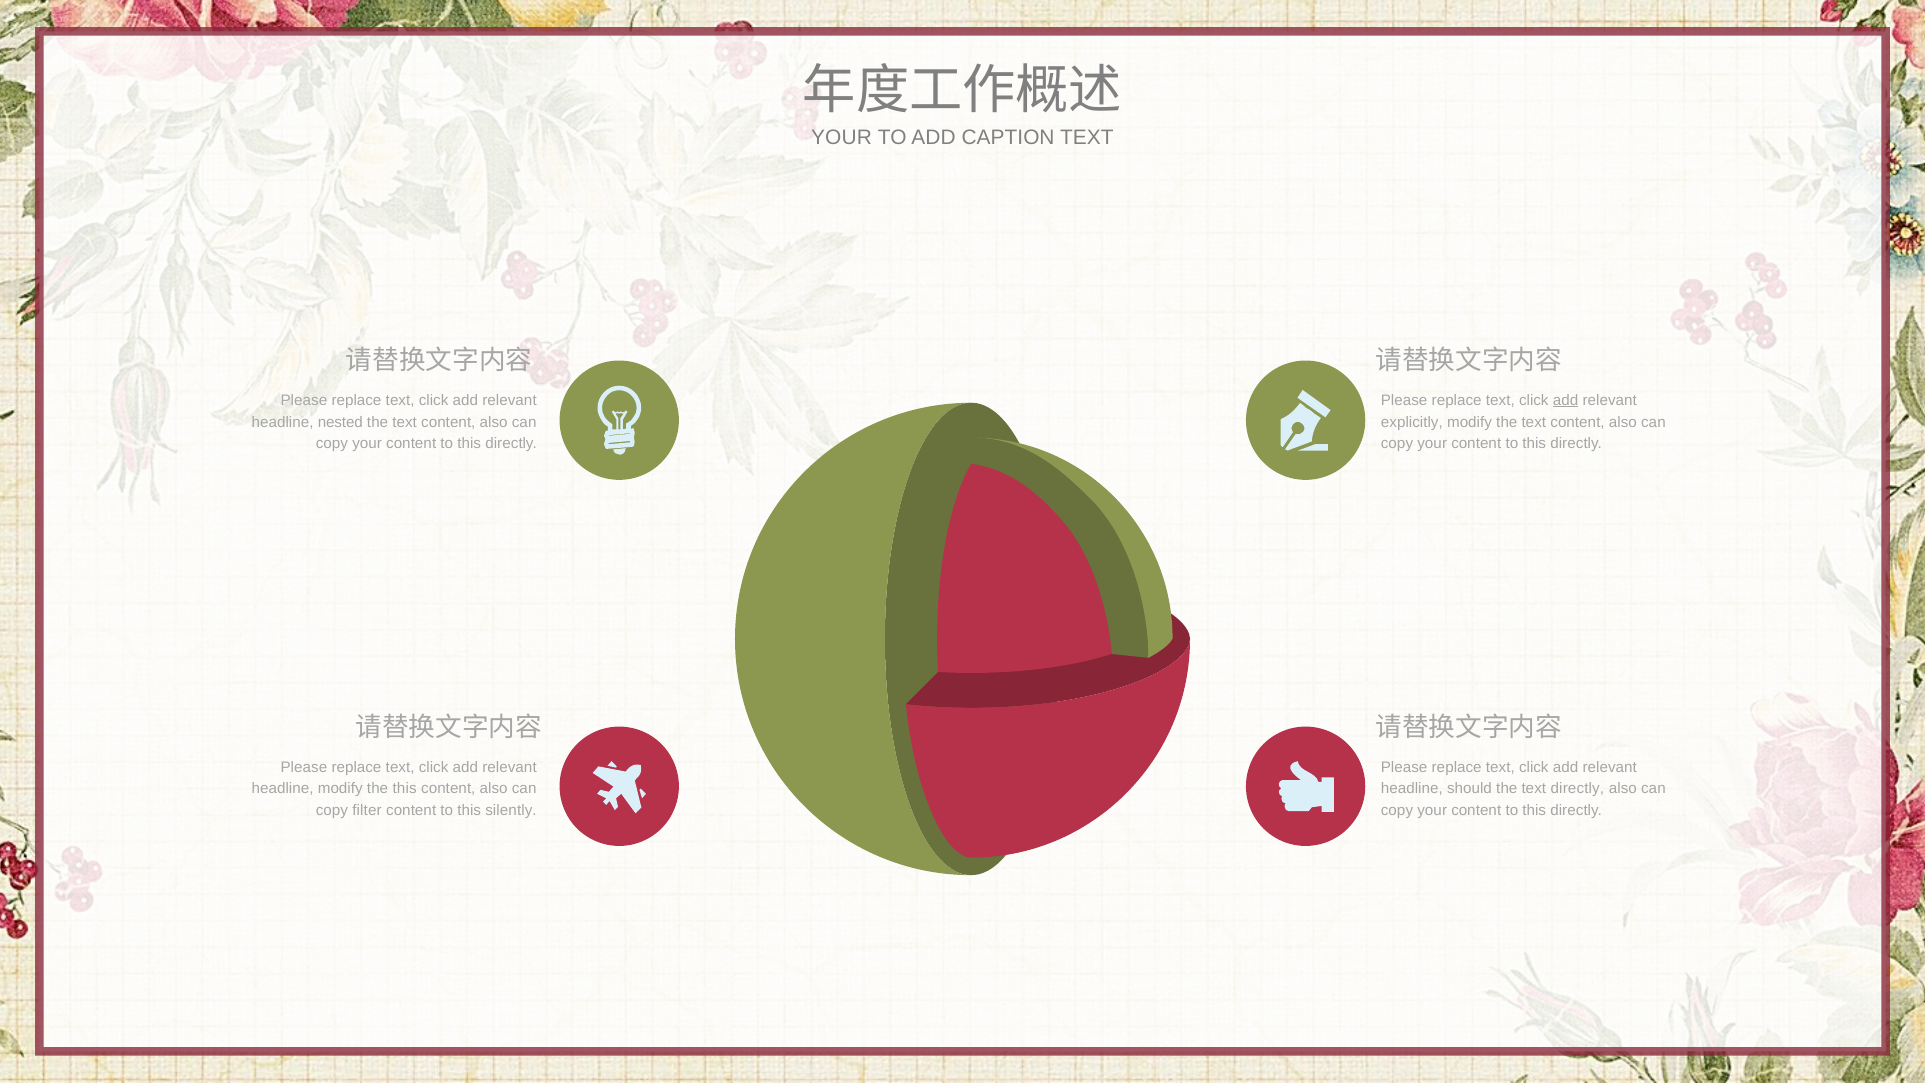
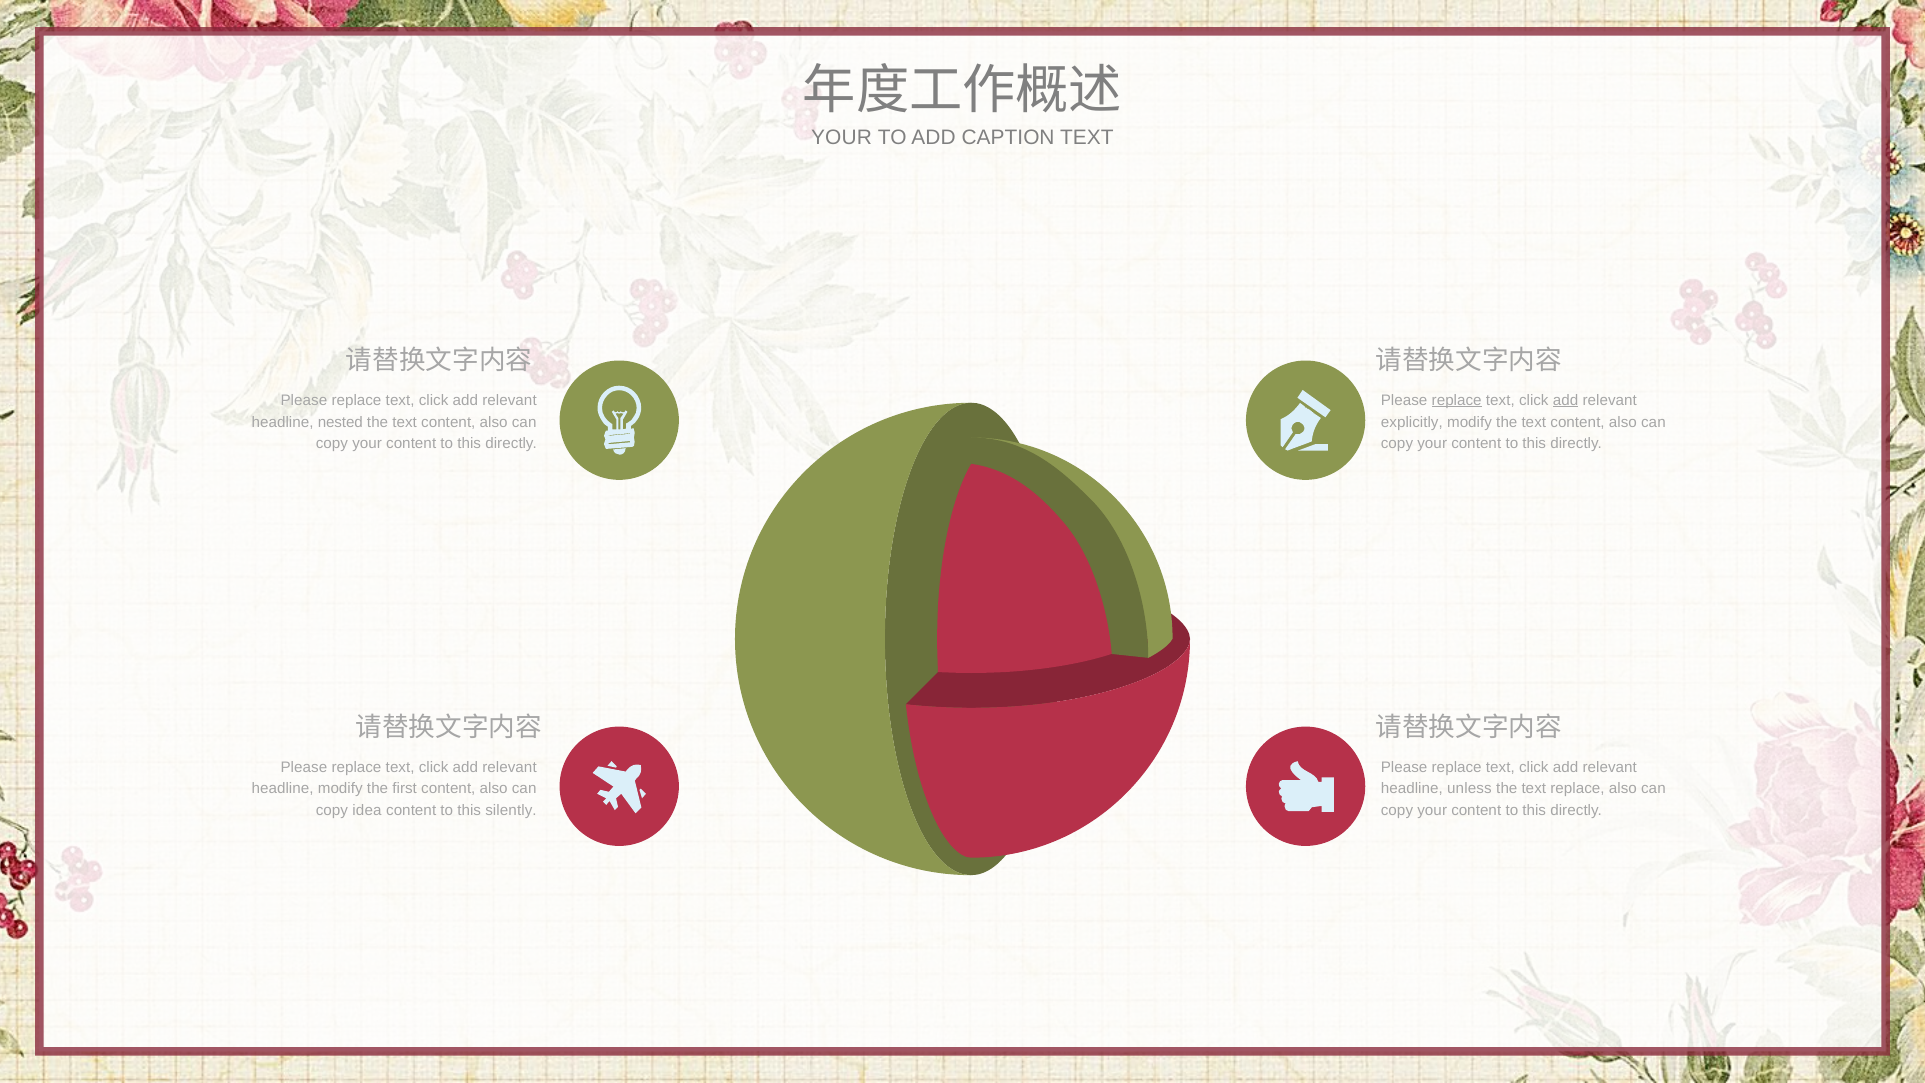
replace underline: none -> present (1457, 400)
the this: this -> first (405, 789)
should: should -> unless (1469, 789)
text directly: directly -> replace (1577, 789)
filter: filter -> idea (367, 810)
